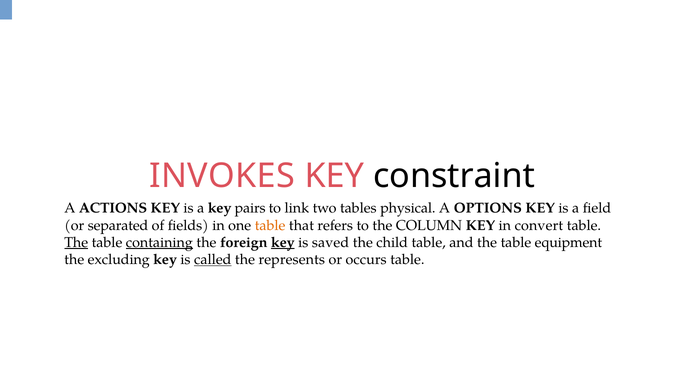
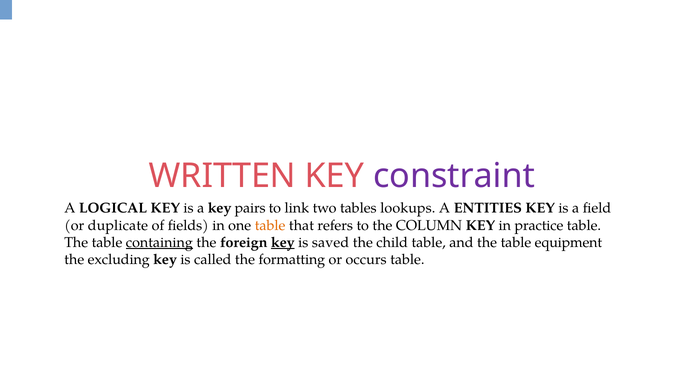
INVOKES: INVOKES -> WRITTEN (222, 176)
constraint colour: black -> purple (454, 176)
ACTIONS: ACTIONS -> LOGICAL (113, 208)
physical: physical -> lookups (408, 208)
OPTIONS: OPTIONS -> ENTITIES (488, 208)
separated: separated -> duplicate (118, 225)
convert: convert -> practice (539, 225)
The underline: present -> none (76, 242)
called underline: present -> none (213, 259)
represents: represents -> formatting (292, 259)
